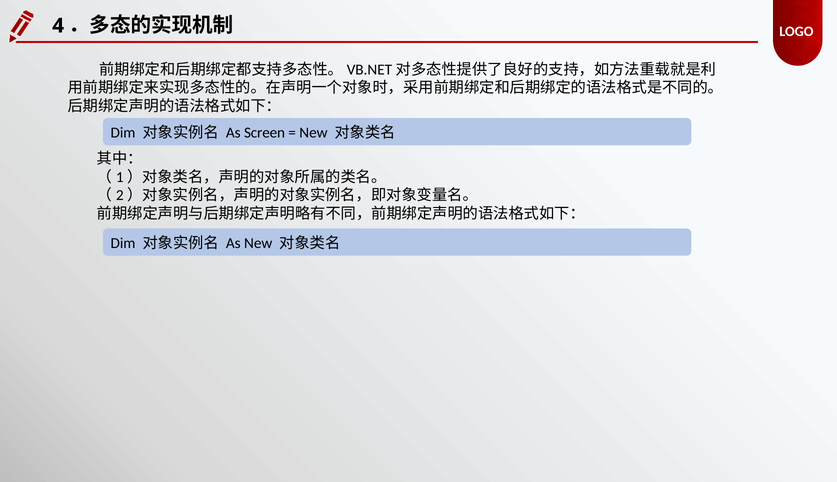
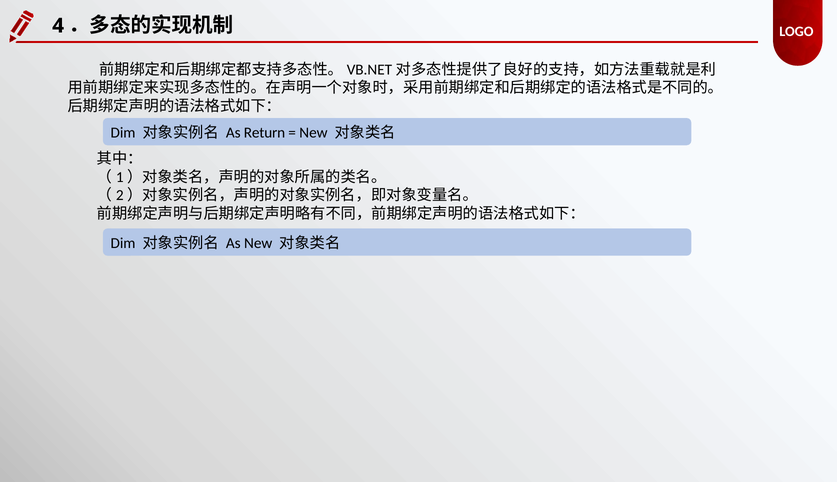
Screen: Screen -> Return (265, 133)
